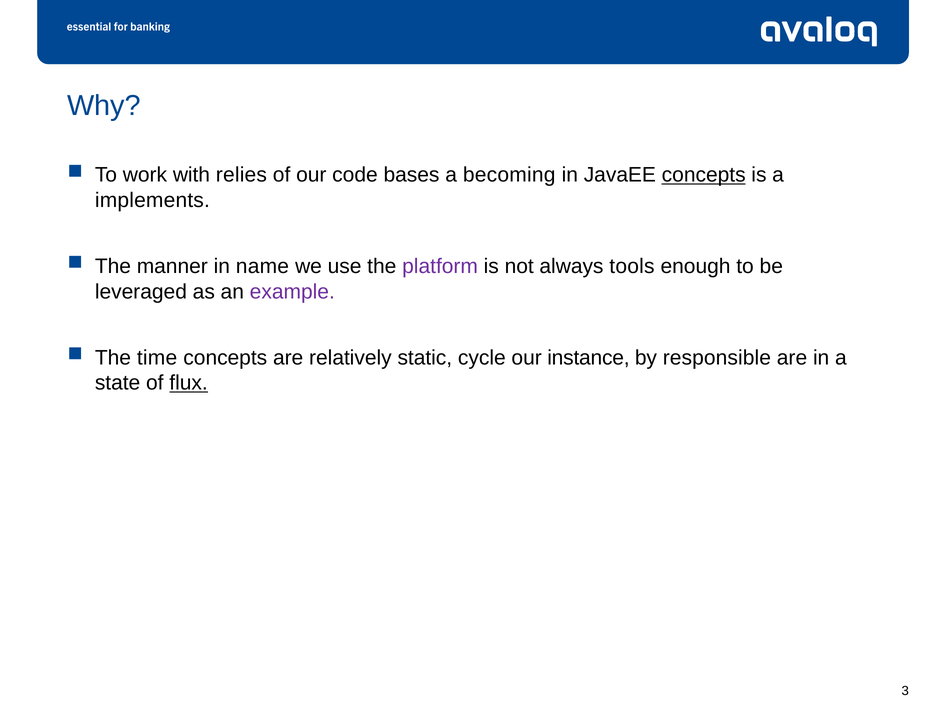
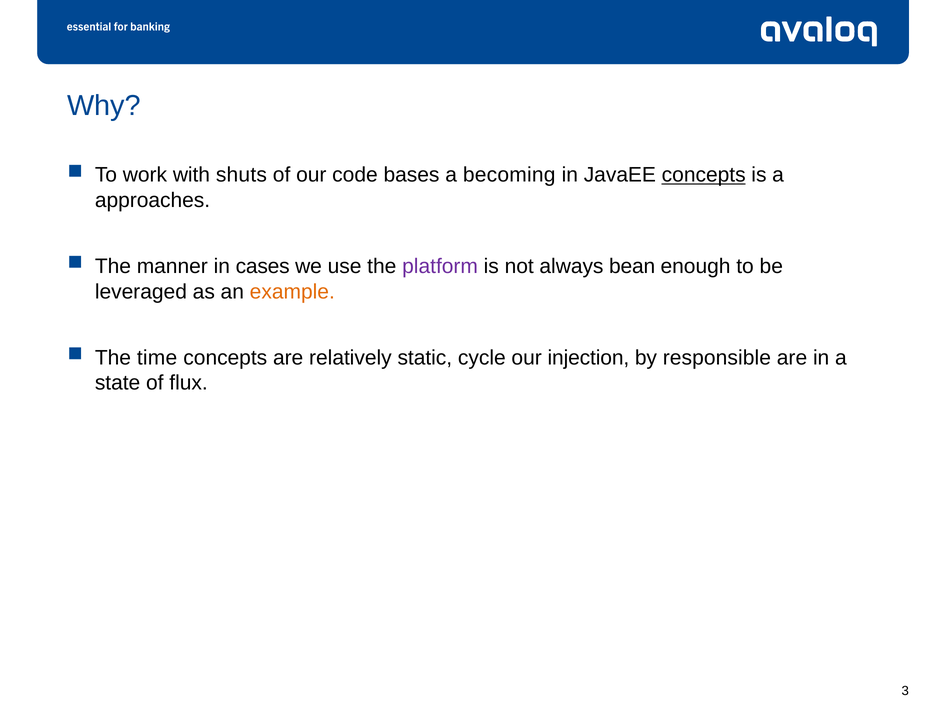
relies: relies -> shuts (241, 175)
implements: implements -> approaches (153, 200)
name: name -> cases (263, 267)
tools: tools -> bean (632, 267)
example colour: purple -> orange (292, 292)
instance: instance -> injection (588, 358)
flux underline: present -> none (189, 383)
